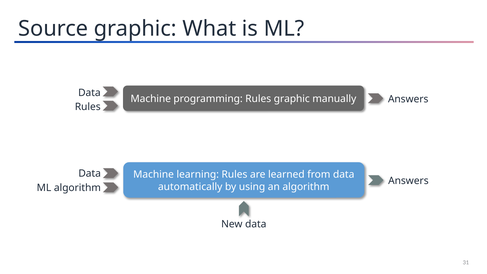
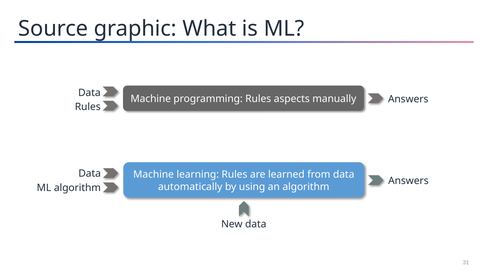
Rules graphic: graphic -> aspects (292, 99)
